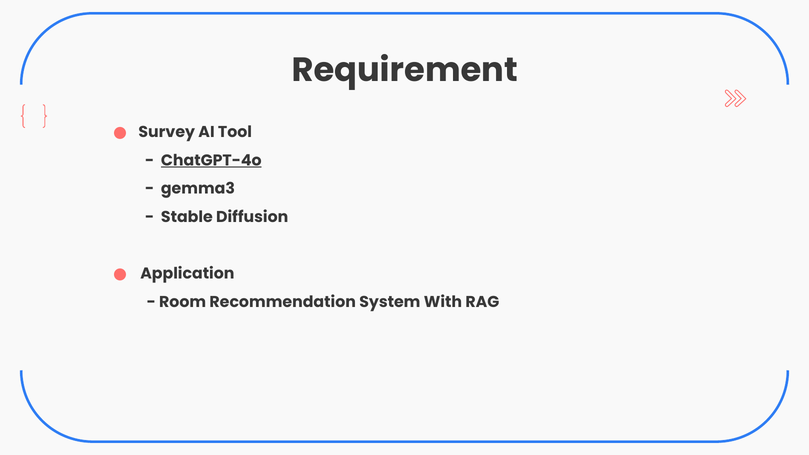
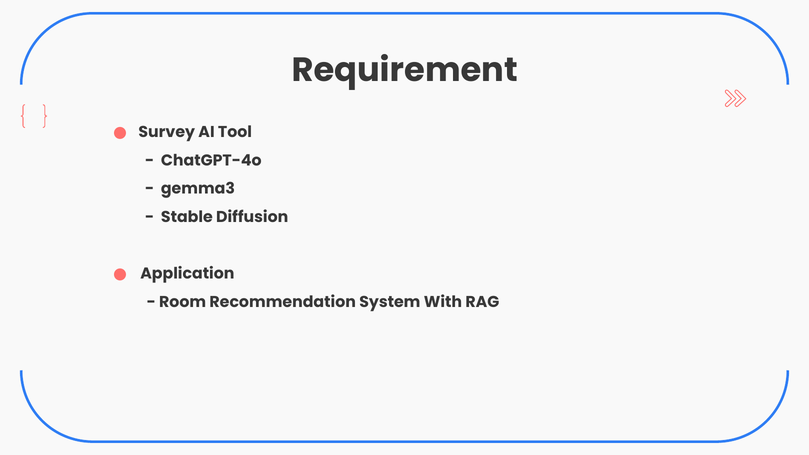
ChatGPT-4o underline: present -> none (211, 160)
